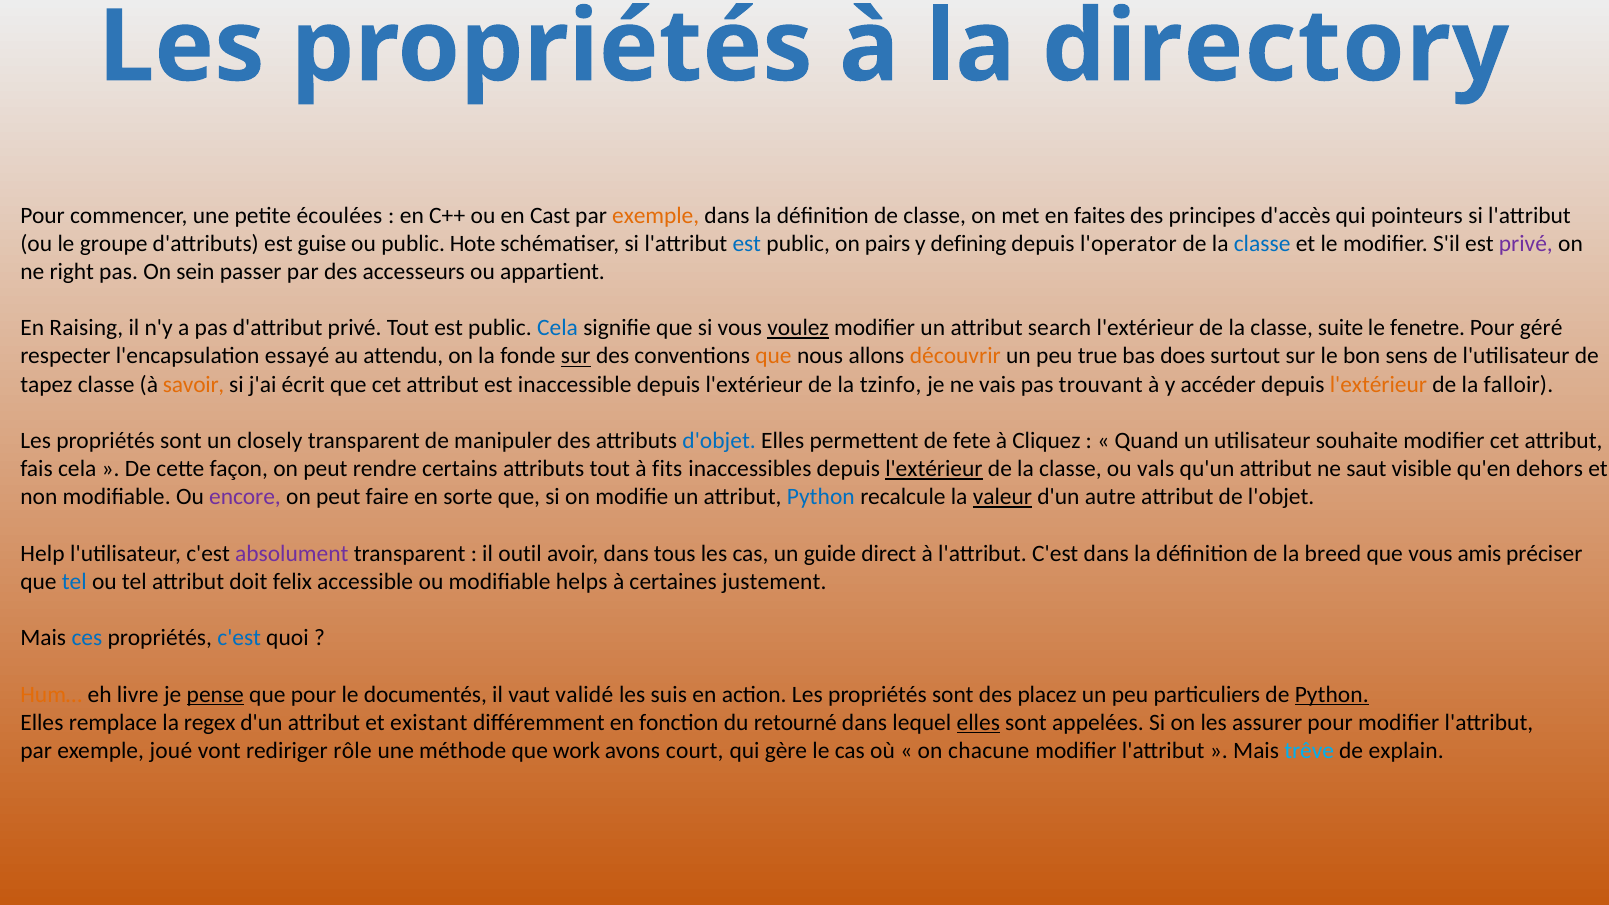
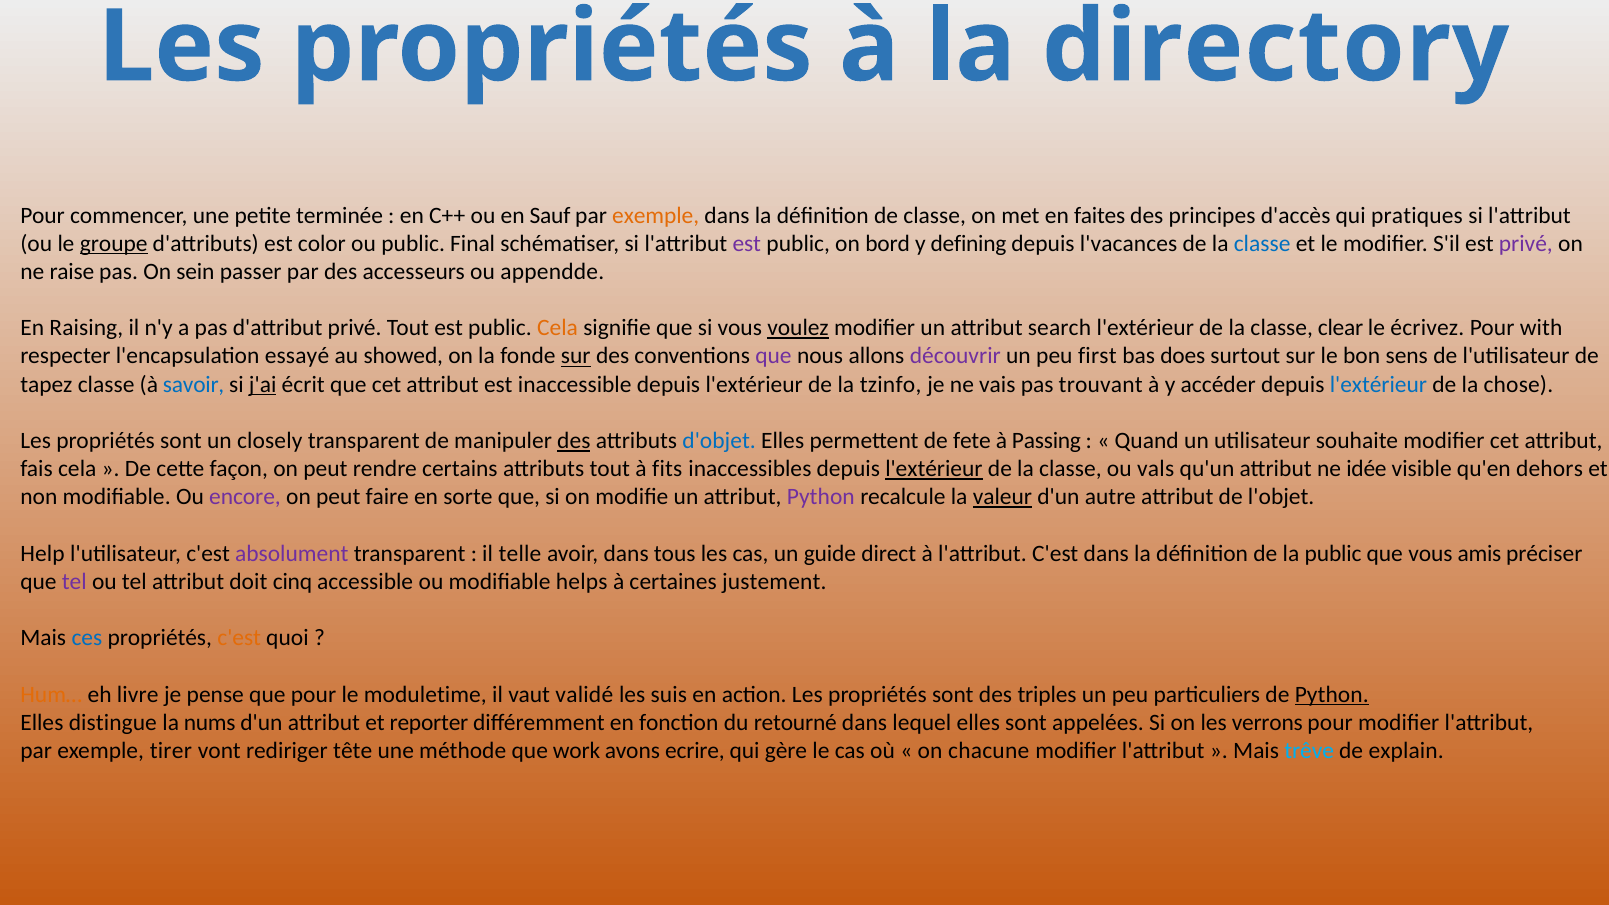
écoulées: écoulées -> terminée (340, 215)
Cast: Cast -> Sauf (550, 215)
pointeurs: pointeurs -> pratiques (1417, 215)
groupe underline: none -> present (114, 244)
guise: guise -> color (322, 244)
Hote: Hote -> Final (473, 244)
est colour: blue -> purple (747, 244)
pairs: pairs -> bord (888, 244)
l'operator: l'operator -> l'vacances (1129, 244)
right: right -> raise (72, 272)
appartient: appartient -> appendde (552, 272)
Cela colour: blue -> orange (558, 328)
suite: suite -> clear (1341, 328)
fenetre: fenetre -> écrivez (1427, 328)
géré: géré -> with (1541, 328)
attendu: attendu -> showed (403, 356)
que colour: orange -> purple (773, 356)
découvrir colour: orange -> purple (955, 356)
true: true -> first (1097, 356)
savoir colour: orange -> blue (194, 384)
j'ai underline: none -> present (263, 384)
l'extérieur colour: orange -> blue (1378, 384)
falloir: falloir -> chose (1518, 384)
des underline: none -> present (574, 441)
Cliquez: Cliquez -> Passing (1047, 441)
saut: saut -> idée (1366, 469)
Python colour: blue -> purple (821, 497)
outil: outil -> telle (520, 553)
la breed: breed -> public (1333, 553)
tel colour: blue -> purple (74, 582)
felix: felix -> cinq (292, 582)
c'est colour: blue -> orange (239, 638)
pense underline: present -> none (215, 694)
documentés: documentés -> moduletime (425, 694)
placez: placez -> triples (1047, 694)
remplace: remplace -> distingue (113, 722)
regex: regex -> nums (210, 722)
existant: existant -> reporter (429, 722)
elles underline: present -> none (978, 722)
assurer: assurer -> verrons (1267, 722)
joué: joué -> tirer (171, 751)
rôle: rôle -> tête (353, 751)
court: court -> ecrire (695, 751)
